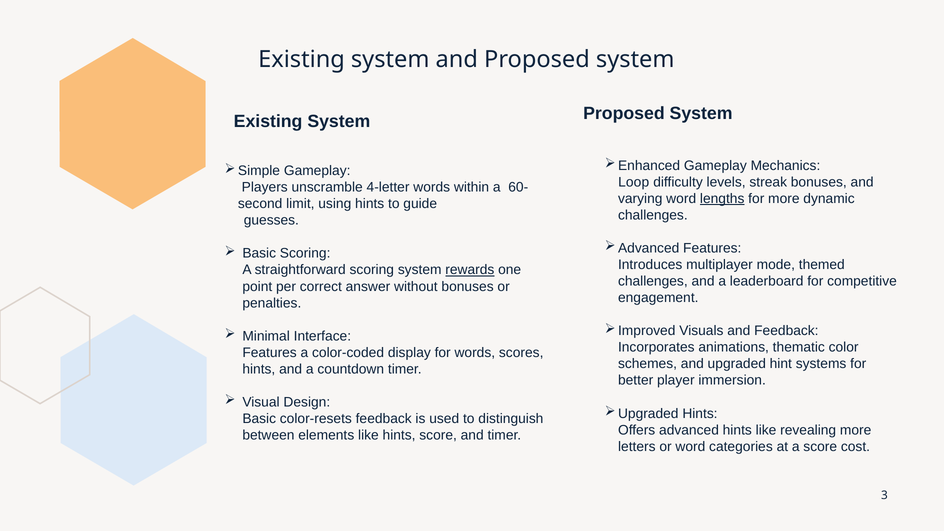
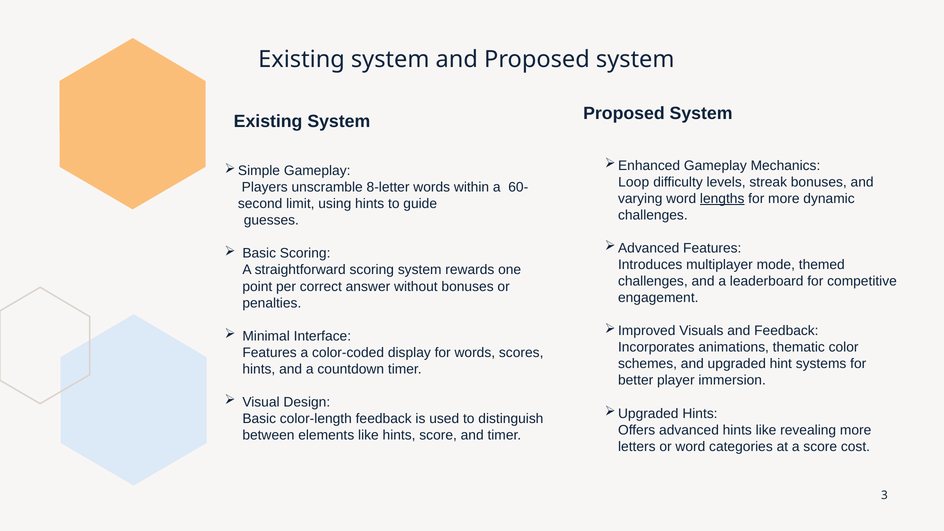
4-letter: 4-letter -> 8-letter (388, 187)
rewards underline: present -> none (470, 270)
color-resets: color-resets -> color-length (316, 419)
